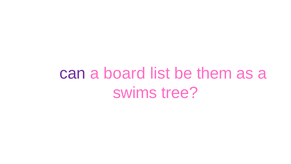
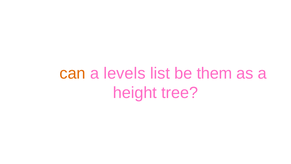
can colour: purple -> orange (73, 73)
board: board -> levels (125, 73)
swims: swims -> height (135, 93)
